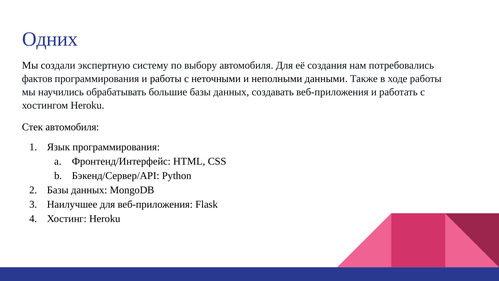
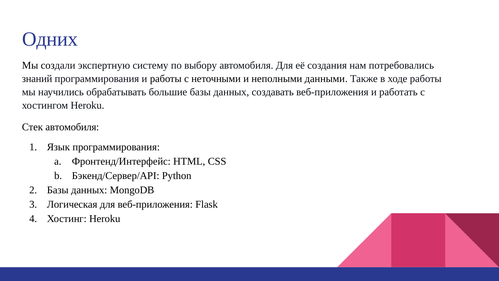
фактов: фактов -> знаний (37, 79)
Наилучшее: Наилучшее -> Логическая (72, 204)
